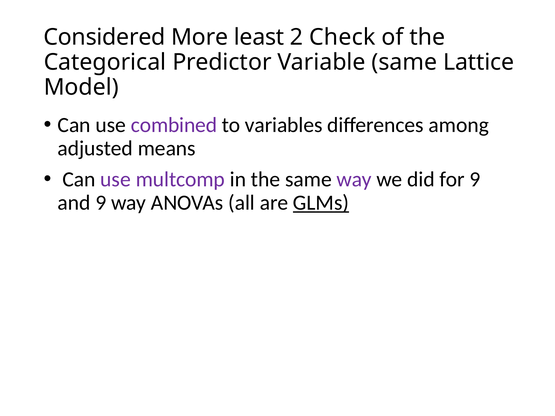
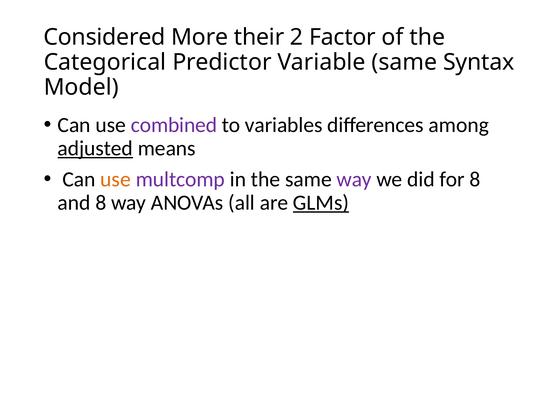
least: least -> their (259, 37)
Check: Check -> Factor (342, 37)
Lattice: Lattice -> Syntax (479, 62)
adjusted underline: none -> present (95, 148)
use colour: purple -> orange (116, 179)
for 9: 9 -> 8 (475, 179)
and 9: 9 -> 8 (101, 203)
